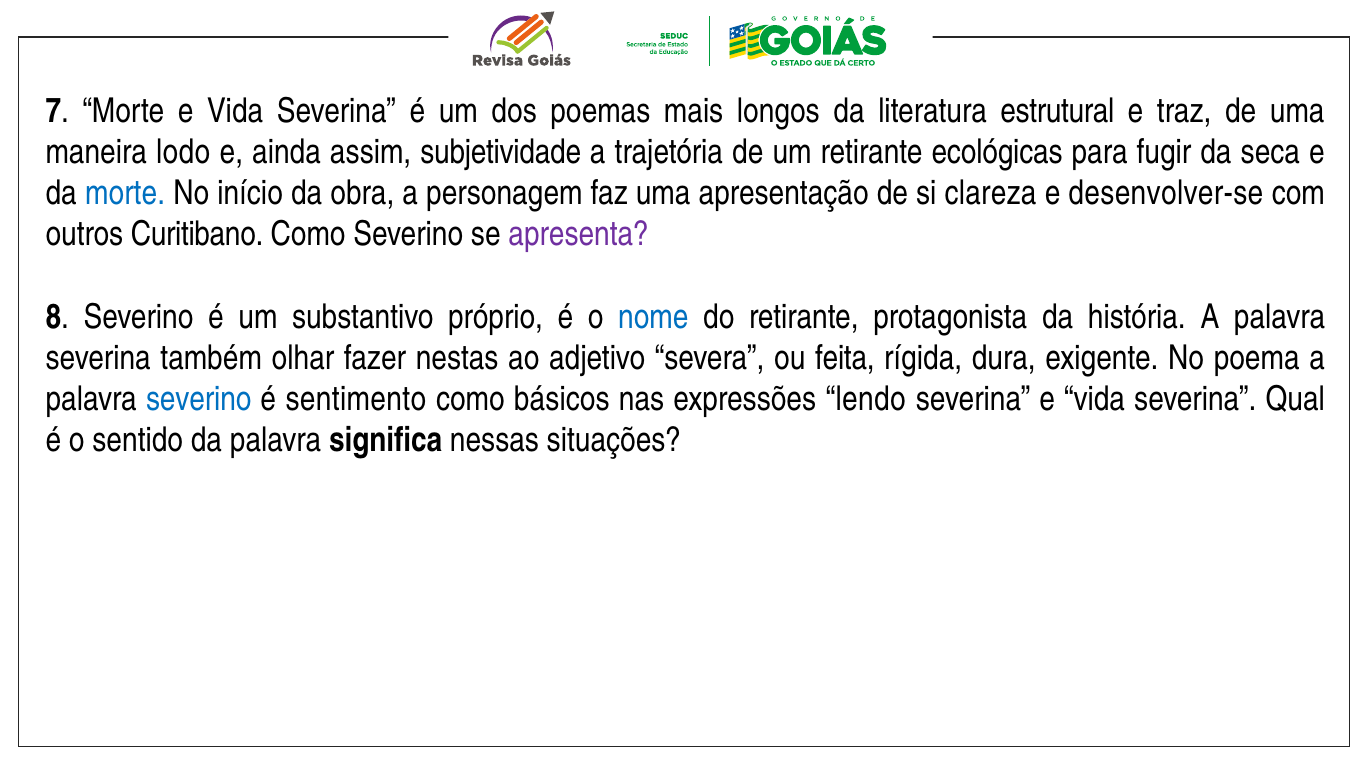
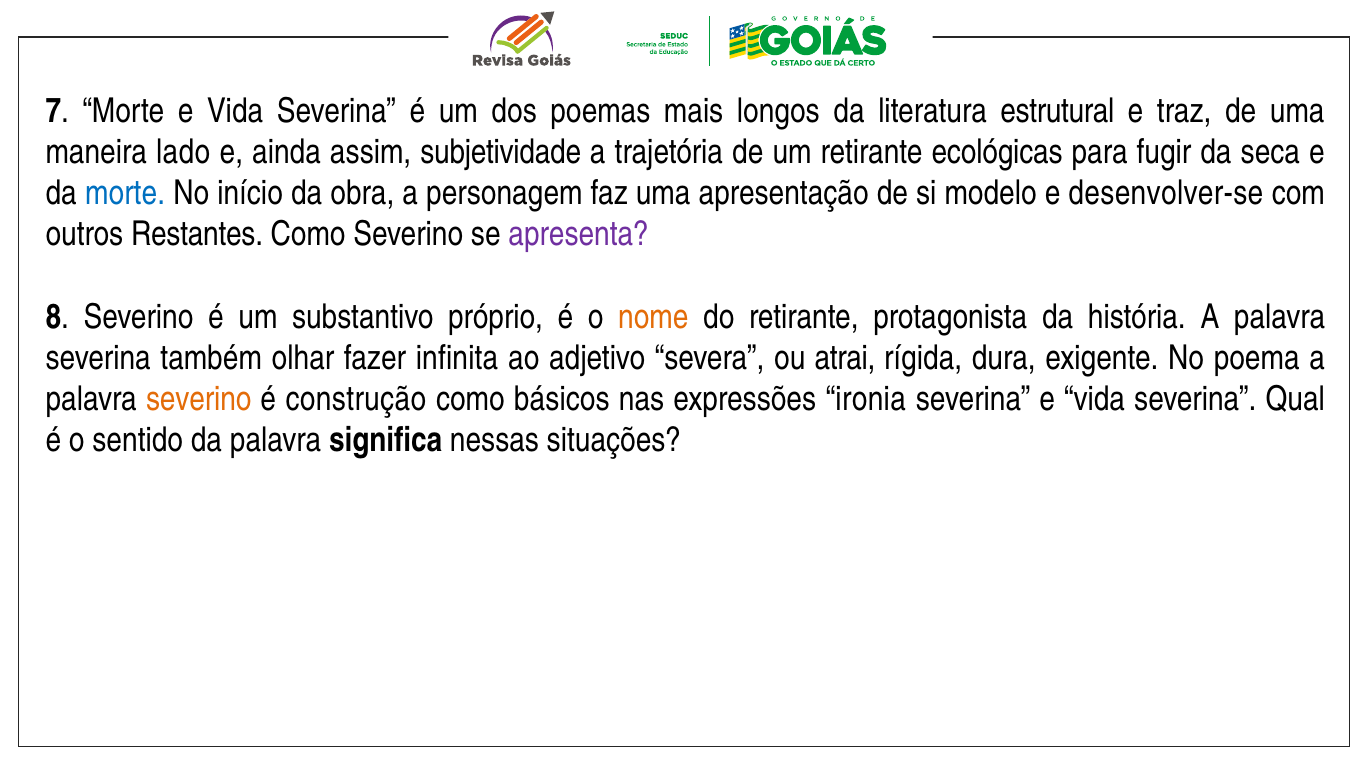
lodo: lodo -> lado (183, 152)
clareza: clareza -> modelo (991, 193)
Curitibano: Curitibano -> Restantes (197, 235)
nome colour: blue -> orange (653, 317)
nestas: nestas -> infinita (457, 358)
feita: feita -> atrai (845, 358)
severino colour: blue -> orange (199, 399)
sentimento: sentimento -> construção (356, 399)
lendo: lendo -> ironia (866, 399)
